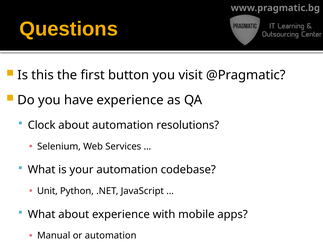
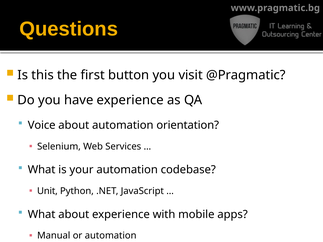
Clock: Clock -> Voice (42, 125)
resolutions: resolutions -> orientation (188, 125)
